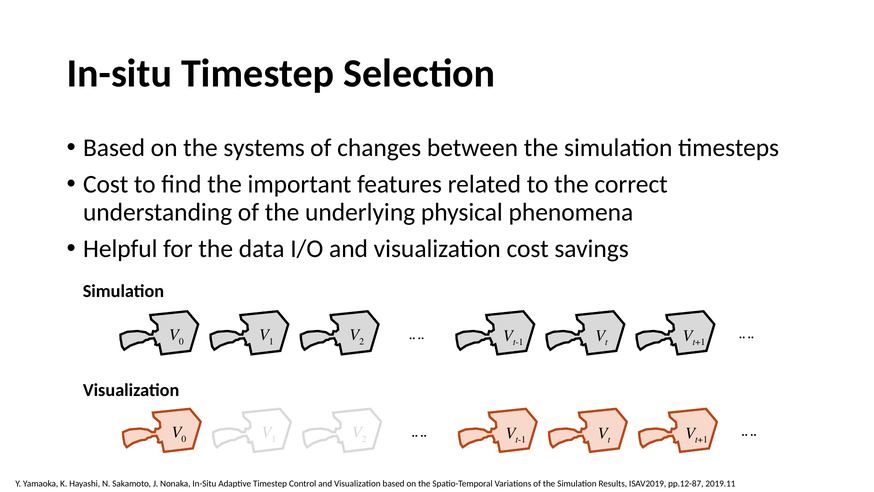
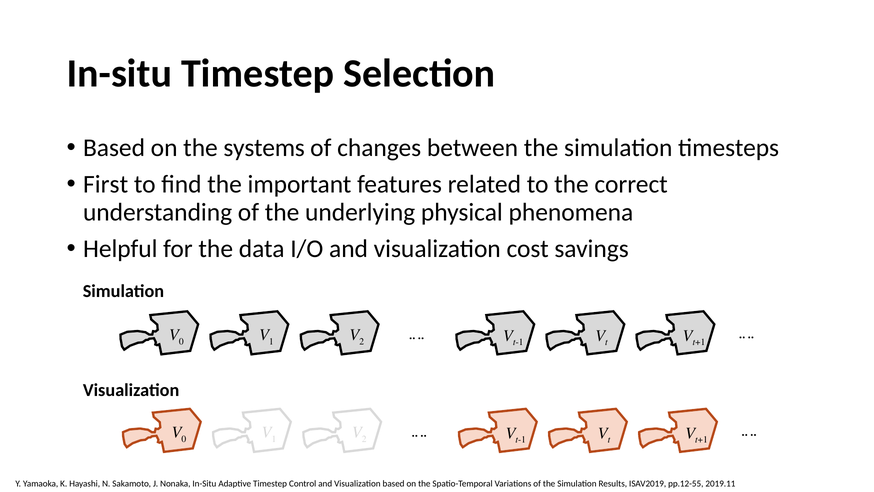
Cost: Cost -> First (106, 184)
pp.12-87: pp.12-87 -> pp.12-55 (686, 483)
